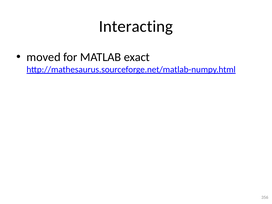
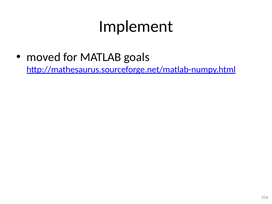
Interacting: Interacting -> Implement (136, 26)
exact: exact -> goals (137, 57)
